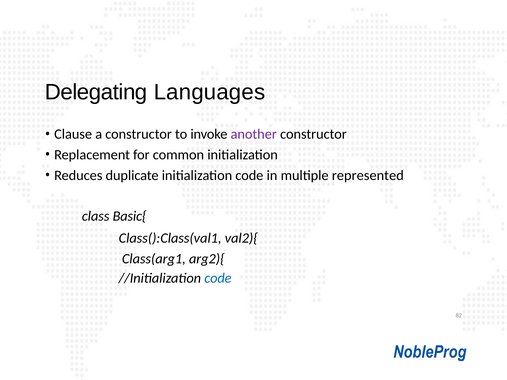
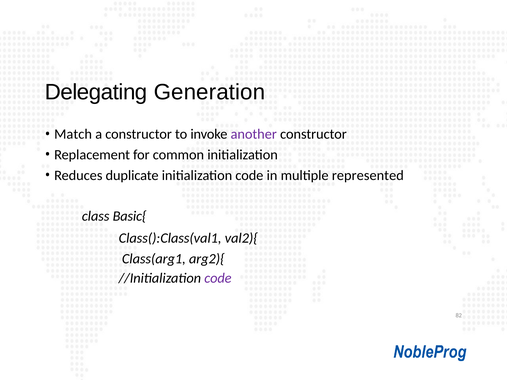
Languages: Languages -> Generation (209, 92)
Clause: Clause -> Match (73, 134)
code colour: blue -> purple (218, 278)
